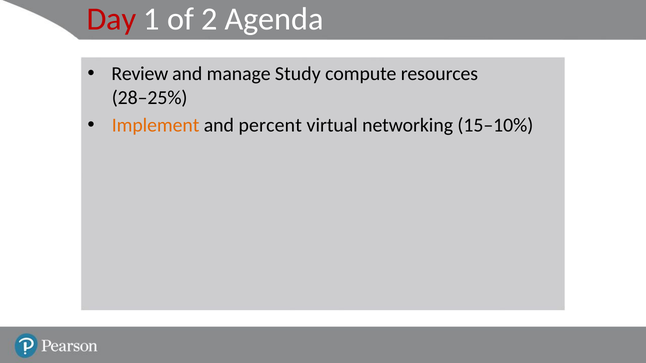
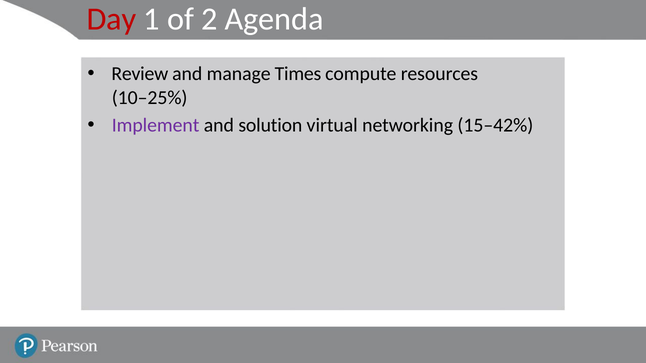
Study: Study -> Times (298, 74)
28–25%: 28–25% -> 10–25% (150, 98)
Implement colour: orange -> purple (156, 125)
percent: percent -> solution (270, 125)
15–10%: 15–10% -> 15–42% (495, 125)
